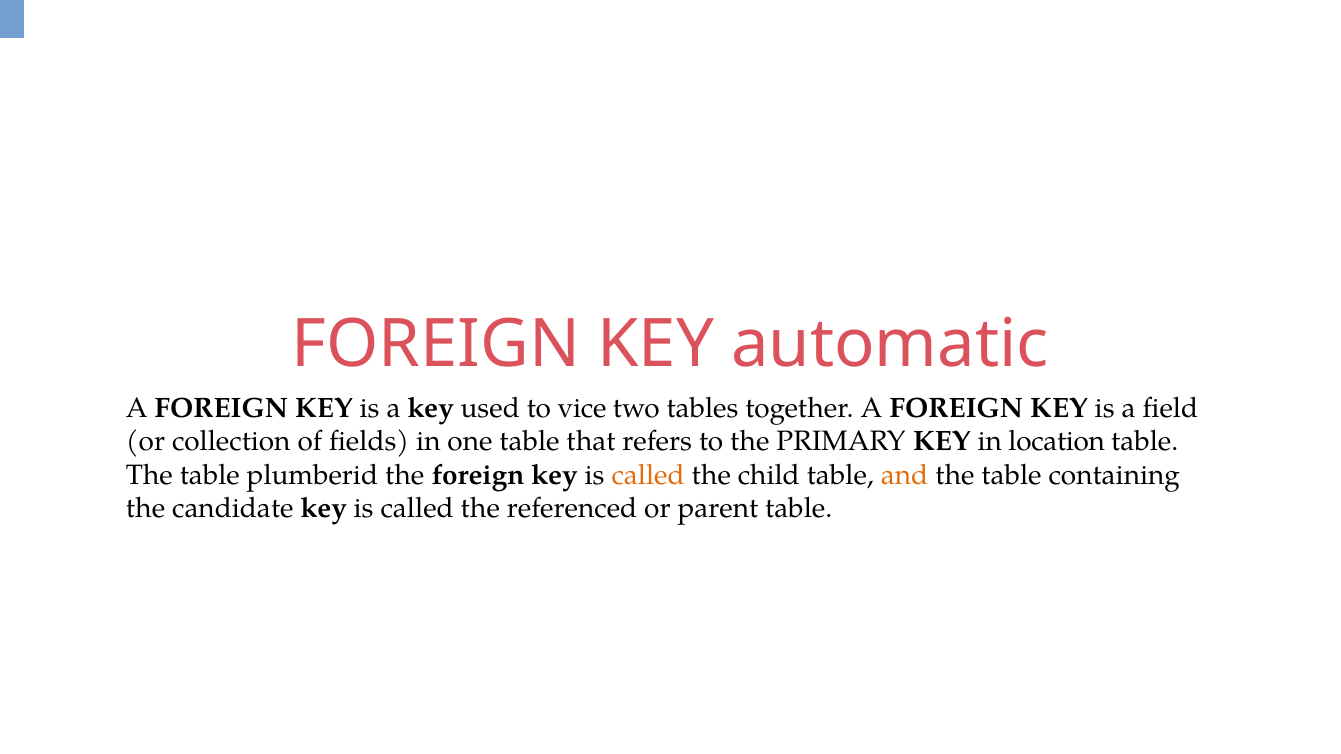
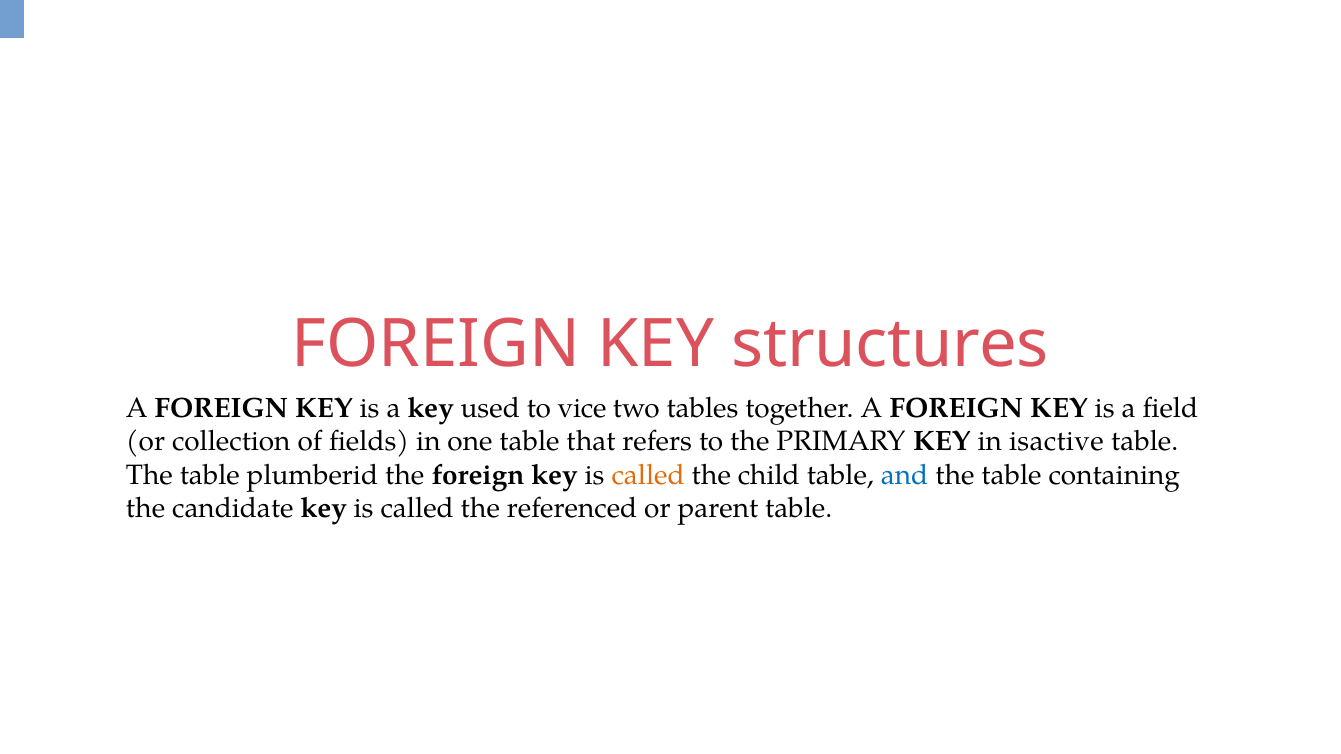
automatic: automatic -> structures (890, 345)
location: location -> isactive (1056, 442)
and colour: orange -> blue (905, 475)
